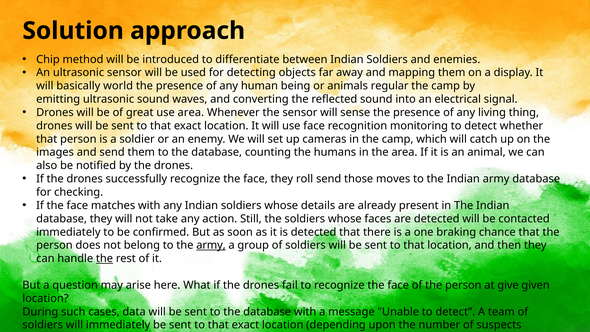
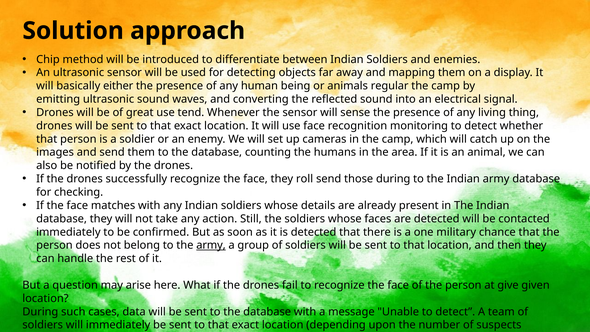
world: world -> either (118, 86)
use area: area -> tend (191, 112)
those moves: moves -> during (393, 179)
braking: braking -> military (456, 232)
the underline: present -> none (105, 258)
